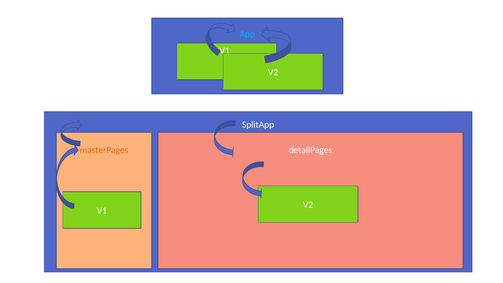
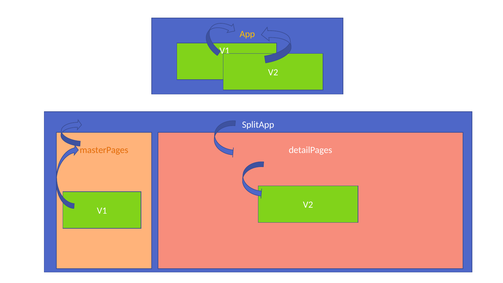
App colour: light blue -> yellow (247, 34)
